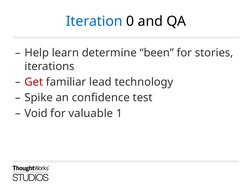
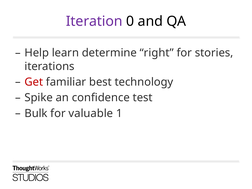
Iteration colour: blue -> purple (94, 21)
been: been -> right (157, 53)
lead: lead -> best (100, 82)
Void: Void -> Bulk (36, 113)
